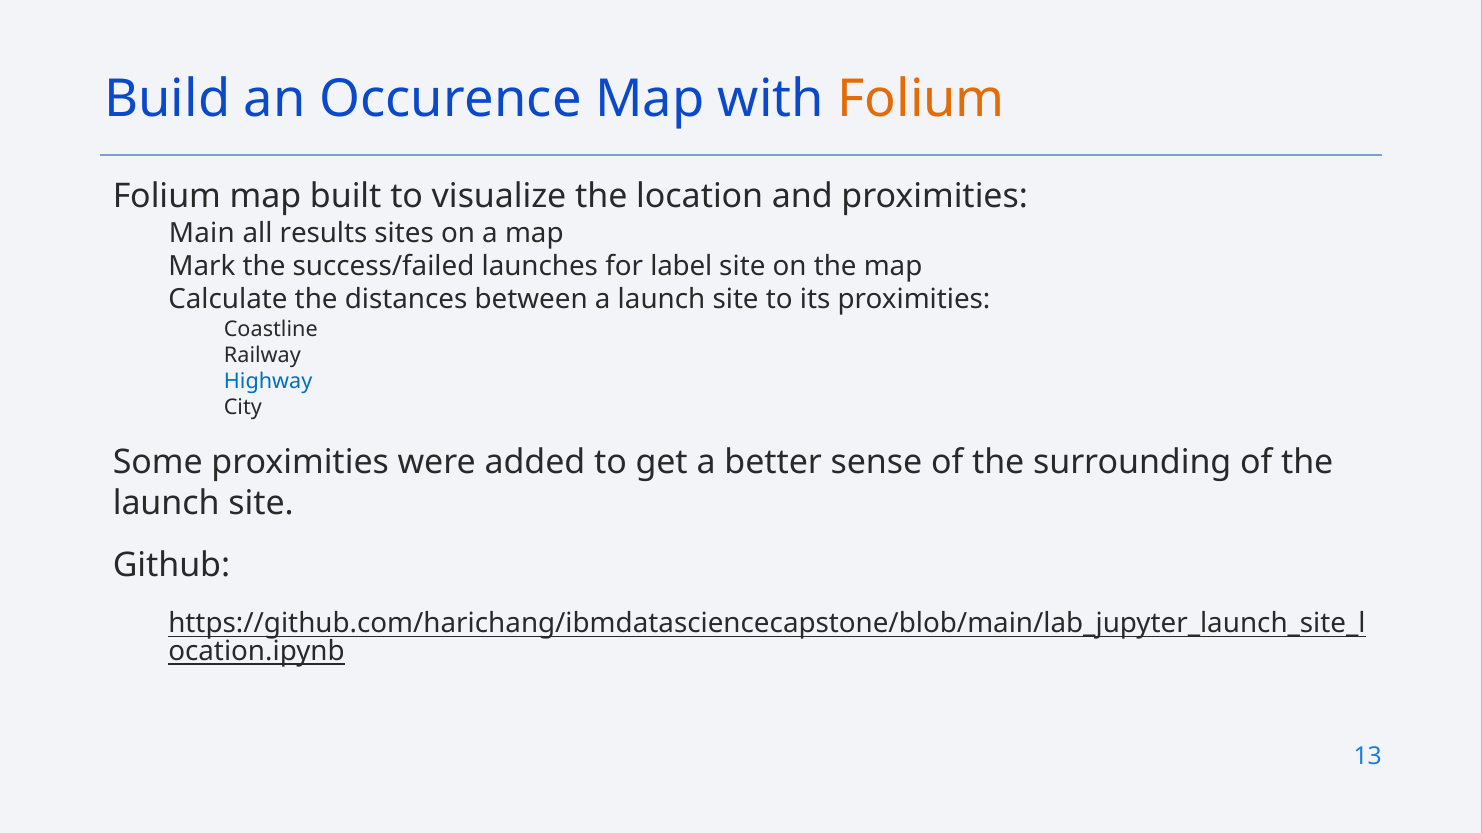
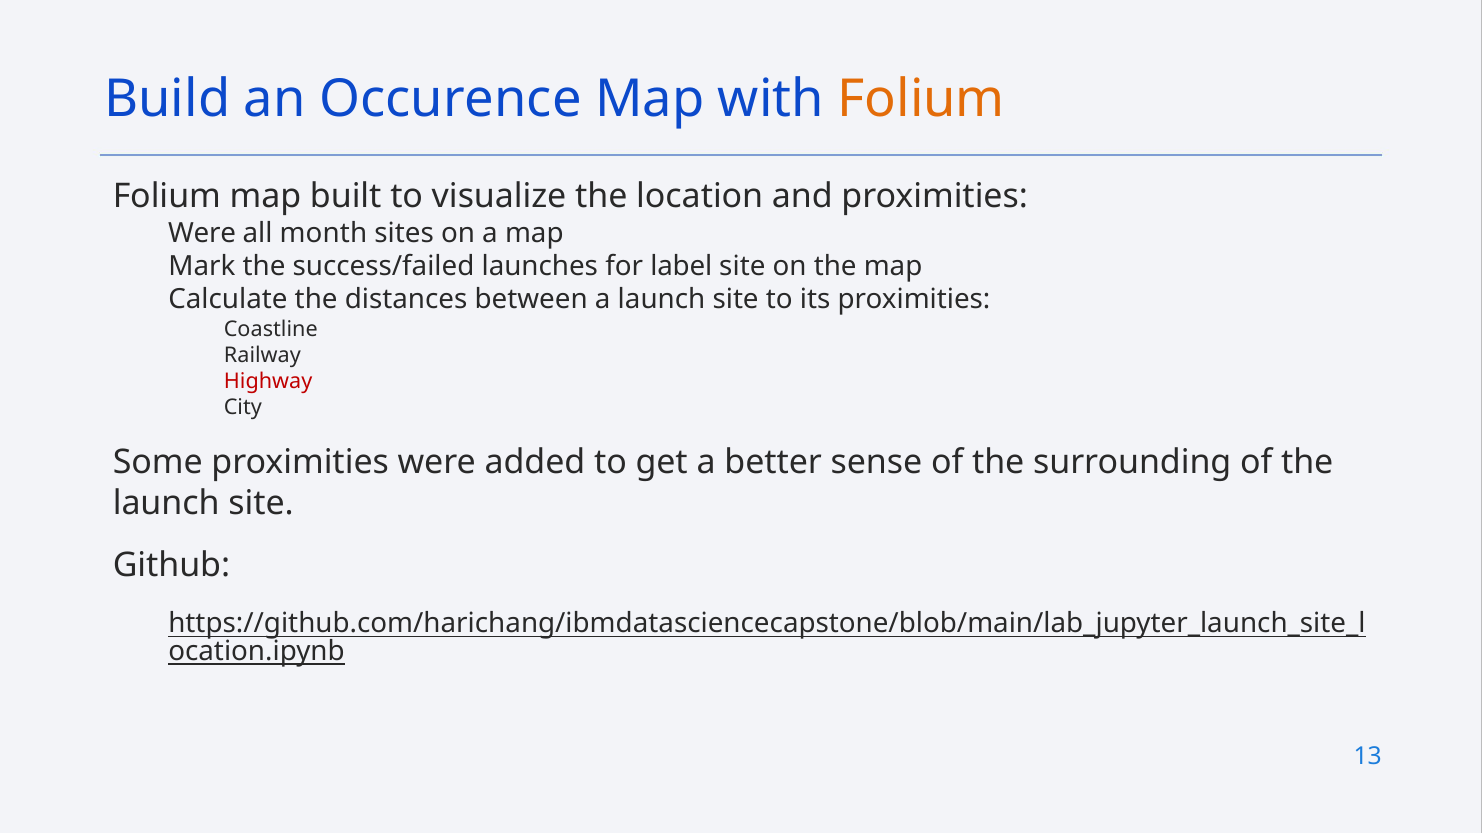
Main: Main -> Were (202, 233)
results: results -> month (323, 233)
Highway colour: blue -> red (268, 381)
